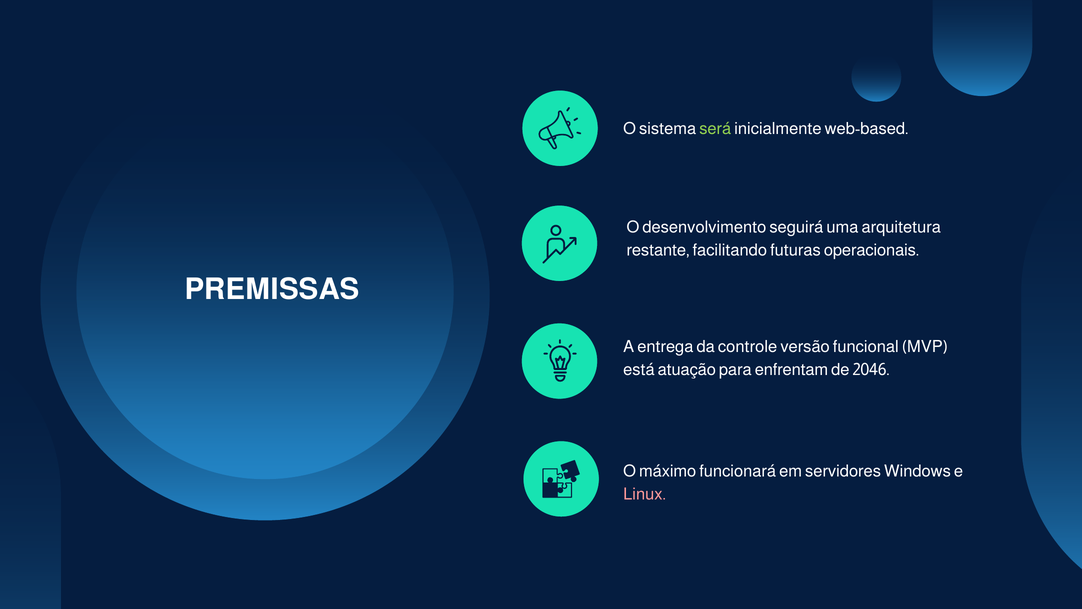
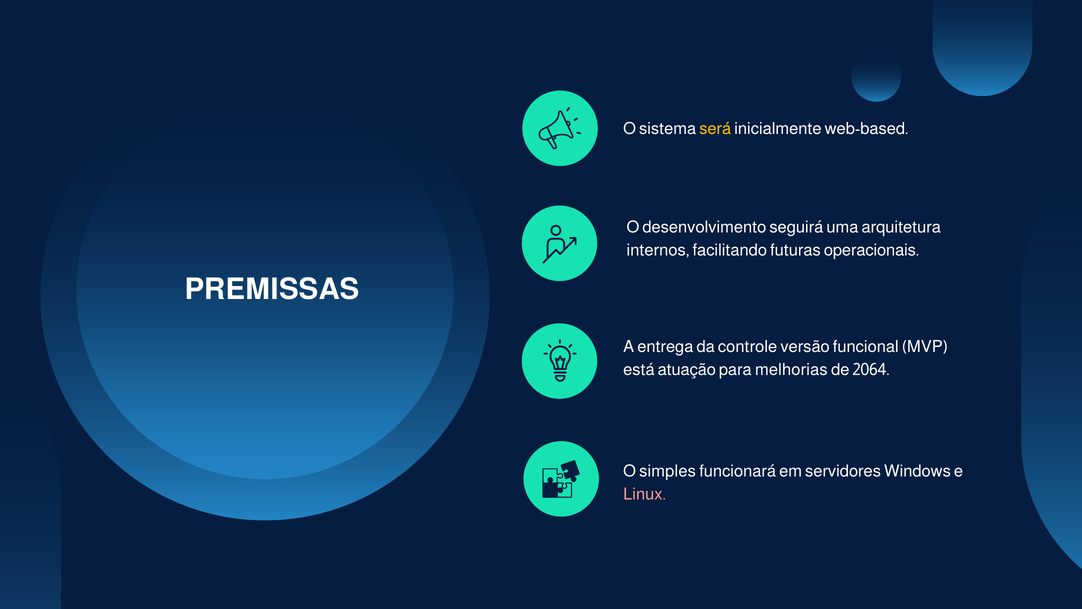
será colour: light green -> yellow (715, 128)
restante: restante -> internos (658, 250)
enfrentam: enfrentam -> melhorias (791, 370)
2046: 2046 -> 2064 (871, 370)
máximo: máximo -> simples (668, 471)
